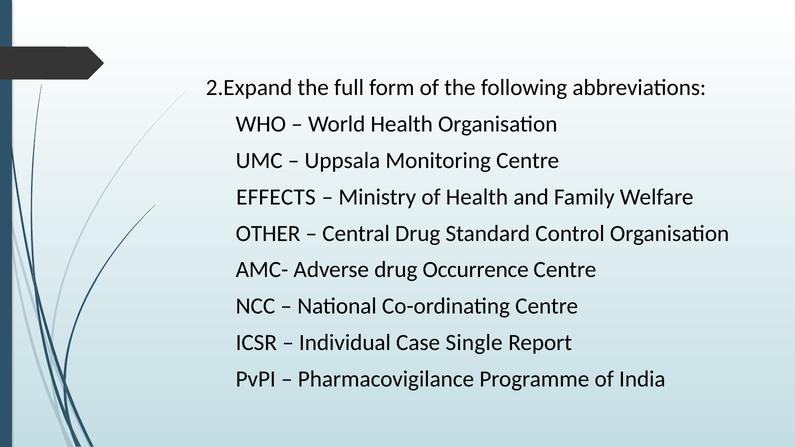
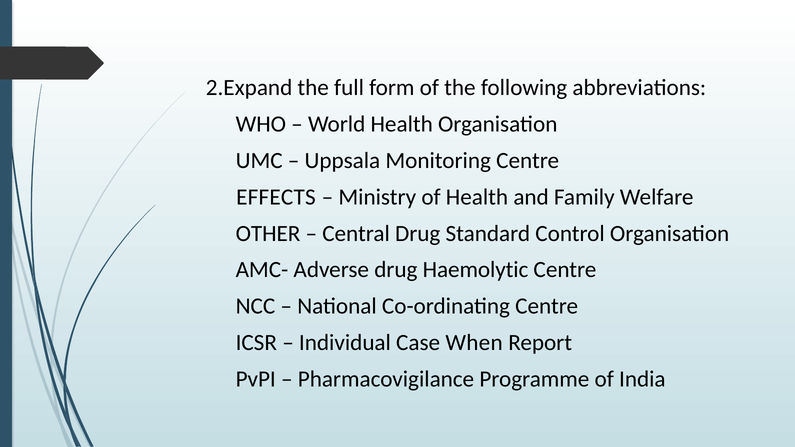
Occurrence: Occurrence -> Haemolytic (476, 270)
Single: Single -> When (474, 343)
